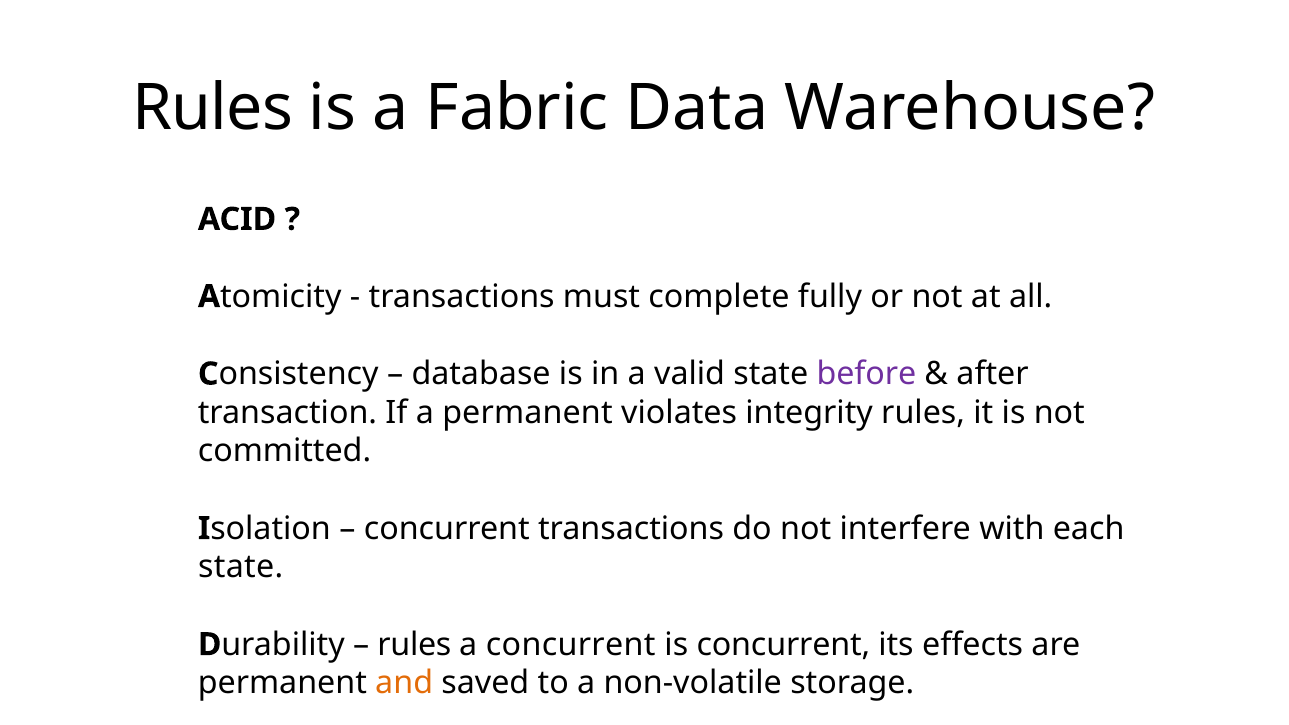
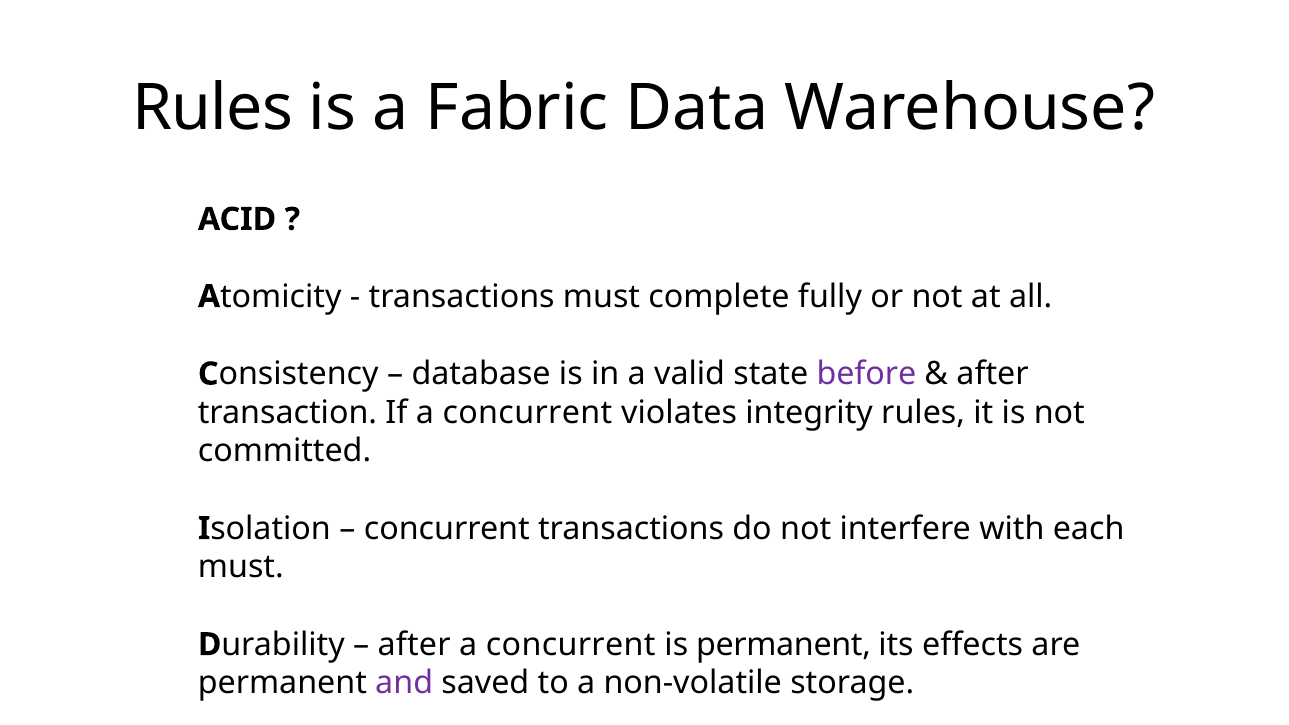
If a permanent: permanent -> concurrent (527, 413)
state: state -> must (241, 567)
rules: rules -> after (414, 645)
is concurrent: concurrent -> permanent (783, 645)
and colour: orange -> purple (404, 683)
